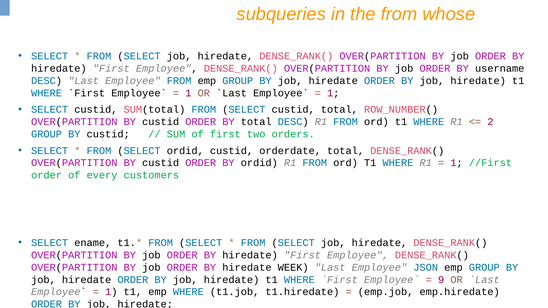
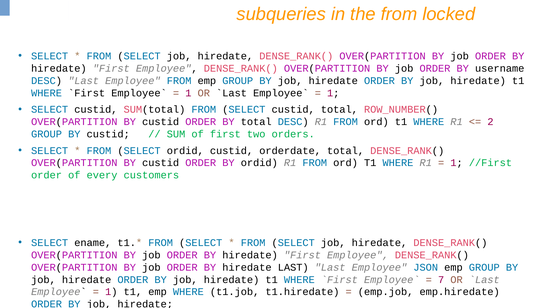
whose: whose -> locked (449, 14)
hiredate WEEK: WEEK -> LAST (293, 268)
9: 9 -> 7 (441, 280)
